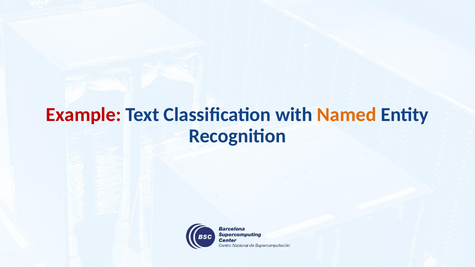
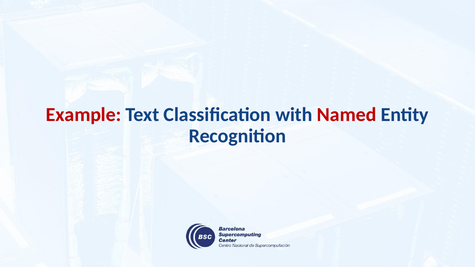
Named colour: orange -> red (347, 115)
